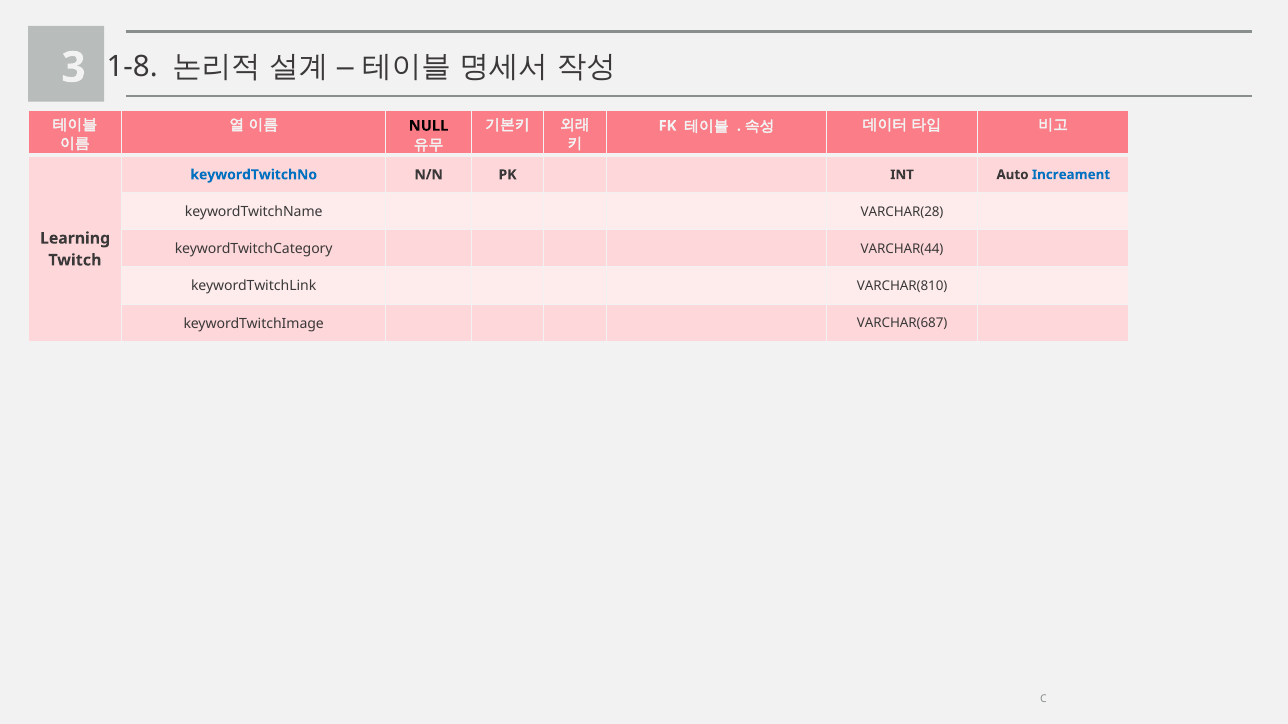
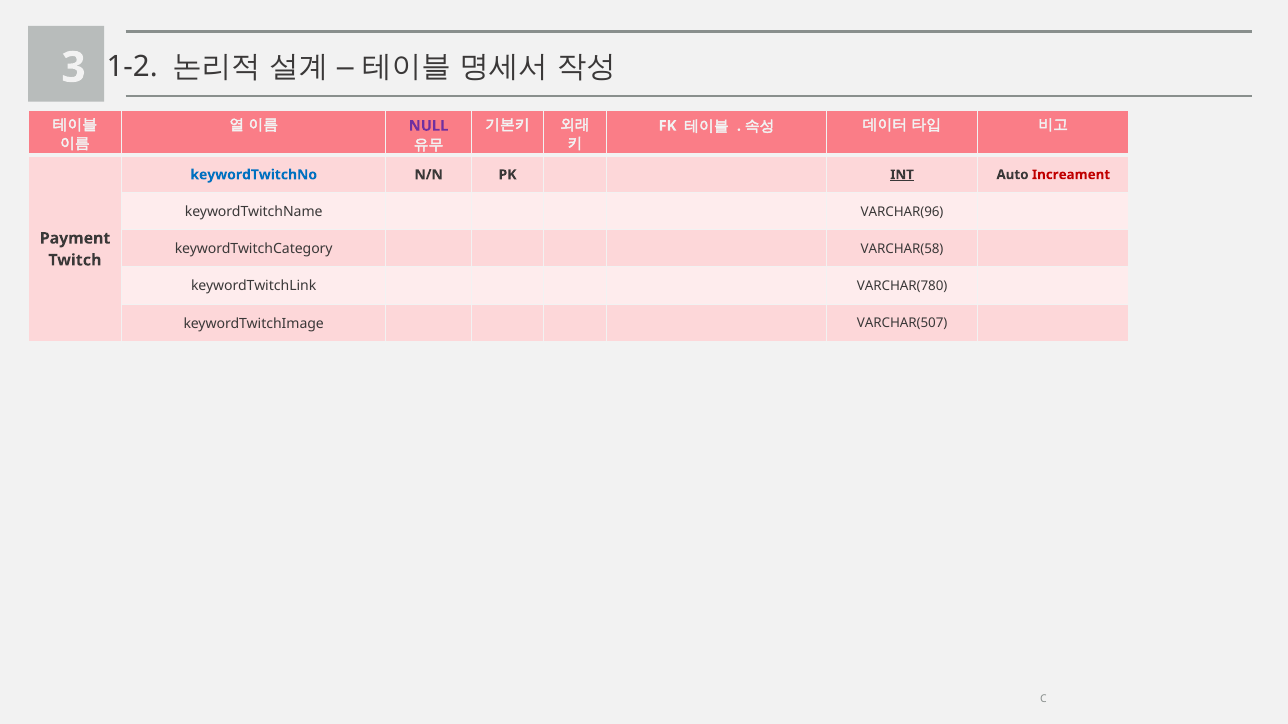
1-8: 1-8 -> 1-2 (132, 67)
NULL colour: black -> purple (429, 126)
INT underline: none -> present (902, 175)
Increament colour: blue -> red (1071, 175)
VARCHAR(28: VARCHAR(28 -> VARCHAR(96 (902, 212)
Learning: Learning -> Payment (75, 238)
VARCHAR(44: VARCHAR(44 -> VARCHAR(58 (902, 249)
VARCHAR(810: VARCHAR(810 -> VARCHAR(780 (902, 286)
VARCHAR(687: VARCHAR(687 -> VARCHAR(507 (902, 324)
